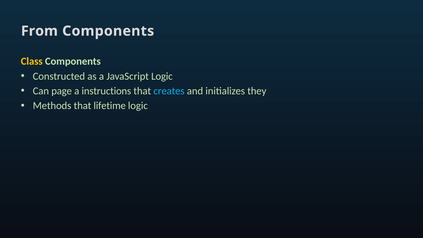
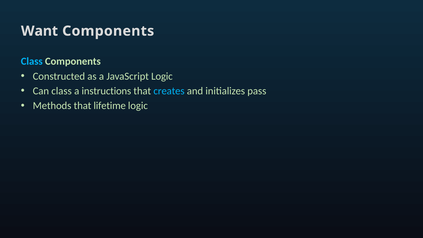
From: From -> Want (39, 31)
Class colour: yellow -> light blue (32, 61)
Can page: page -> class (62, 91)
they: they -> pass (257, 91)
